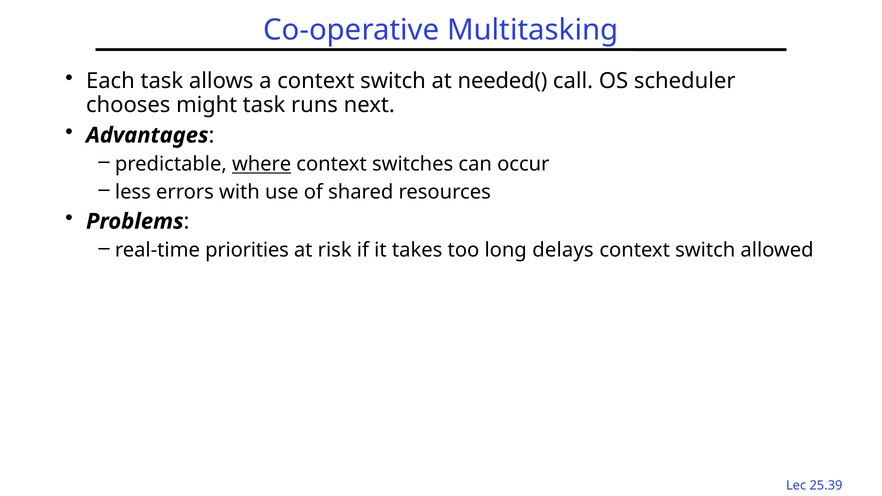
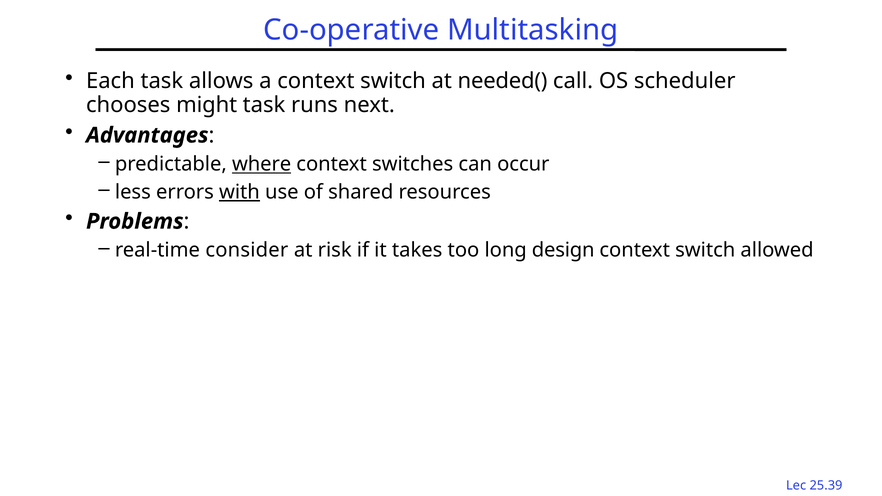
with underline: none -> present (239, 192)
priorities: priorities -> consider (247, 250)
delays: delays -> design (563, 250)
